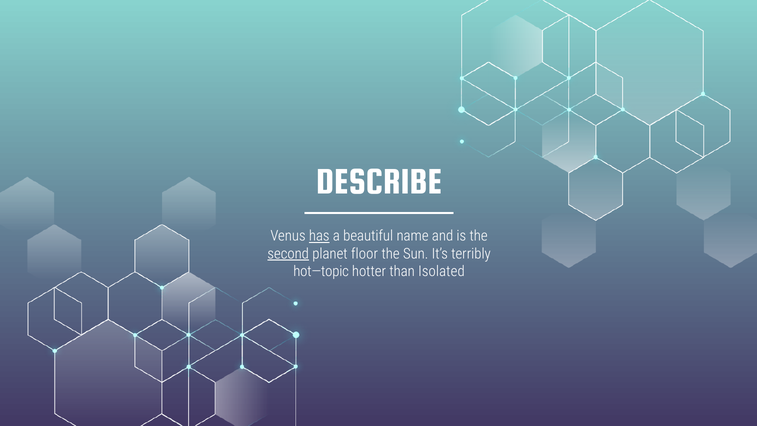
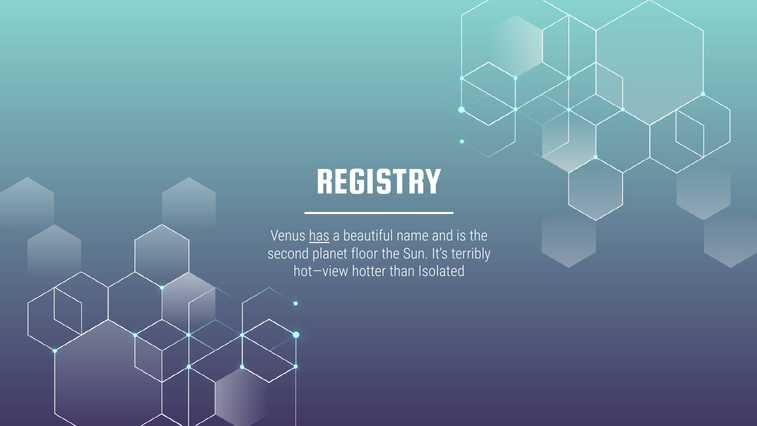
DESCRIBE: DESCRIBE -> REGISTRY (379, 181)
second underline: present -> none (288, 254)
hot—topic: hot—topic -> hot—view (321, 271)
